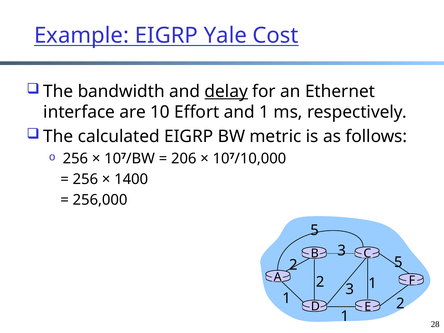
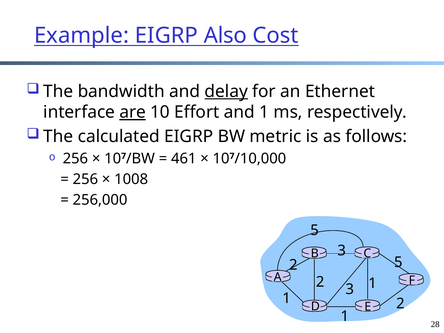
Yale: Yale -> Also (225, 35)
are underline: none -> present (133, 112)
206: 206 -> 461 (184, 158)
1400: 1400 -> 1008 (131, 179)
